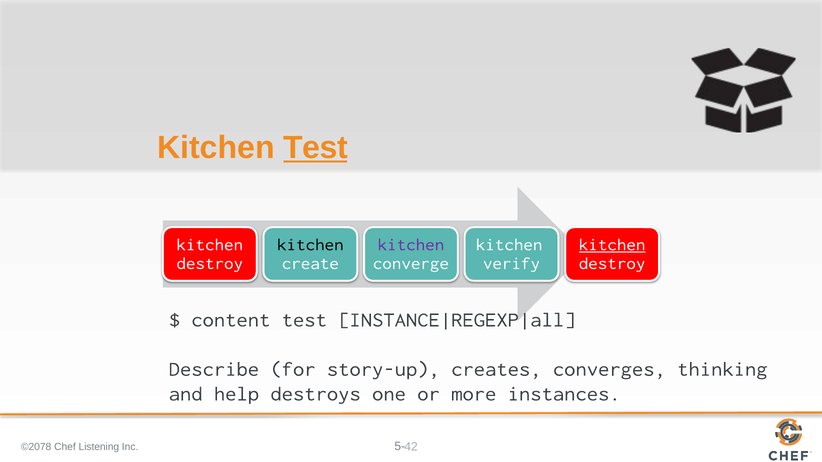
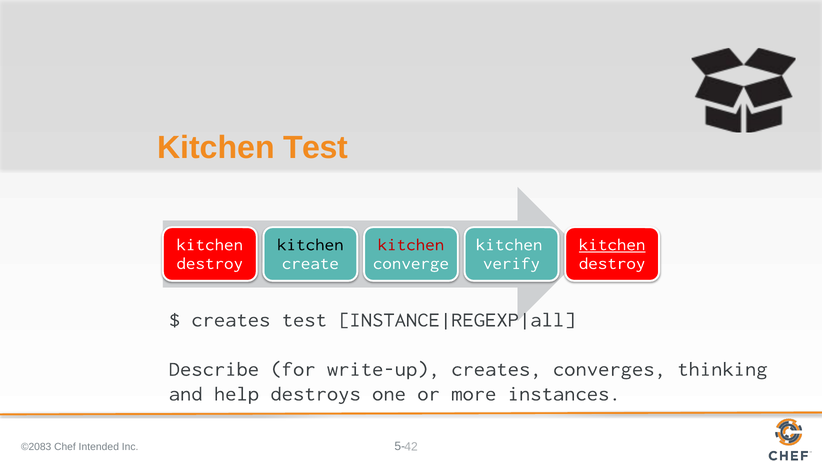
Test underline: present -> none (316, 148)
kitchen colour: purple -> red (411, 245)
content: content -> creates (231, 320)
story-up: story-up -> write-up (383, 369)
©2078: ©2078 -> ©2083 (36, 447)
Listening: Listening -> Intended (99, 447)
